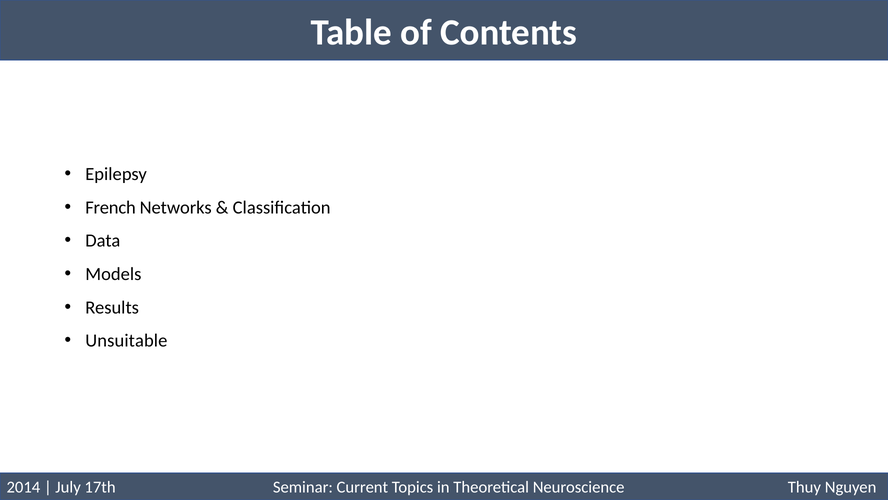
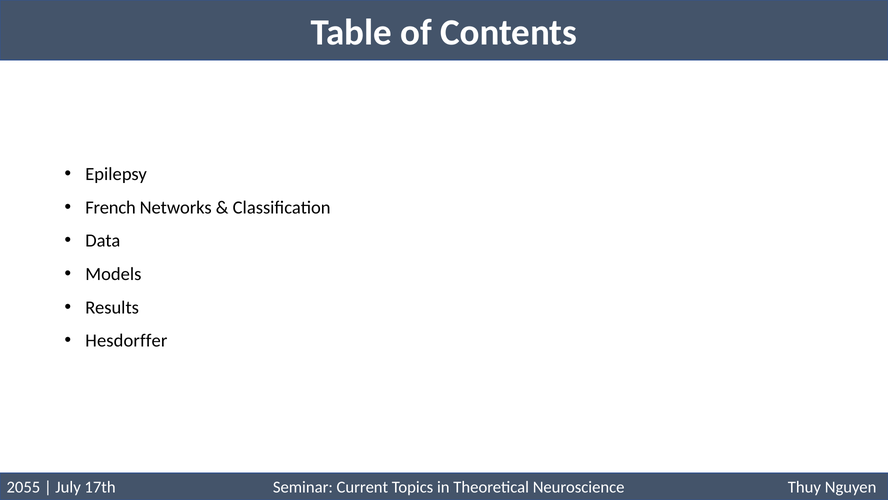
Unsuitable: Unsuitable -> Hesdorffer (126, 340)
2014: 2014 -> 2055 (23, 487)
